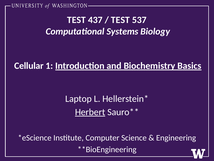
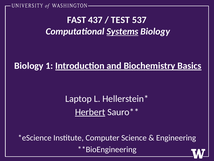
TEST: TEST -> FAST (77, 20)
Systems underline: none -> present (122, 31)
Cellular: Cellular -> Biology (29, 66)
